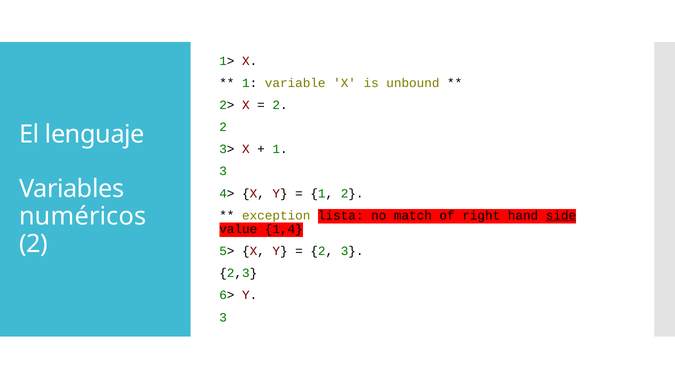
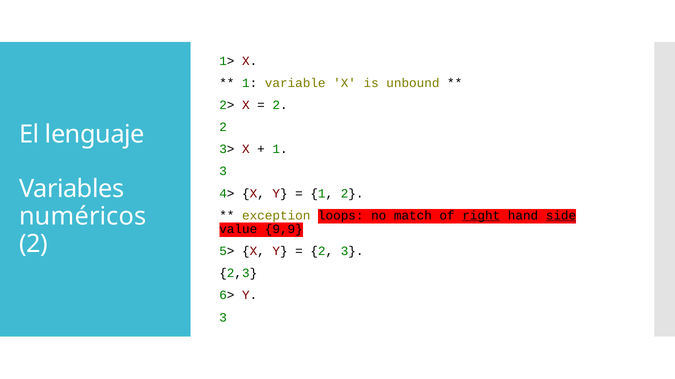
lista: lista -> loops (341, 216)
right underline: none -> present (481, 216)
1,4: 1,4 -> 9,9 (284, 229)
